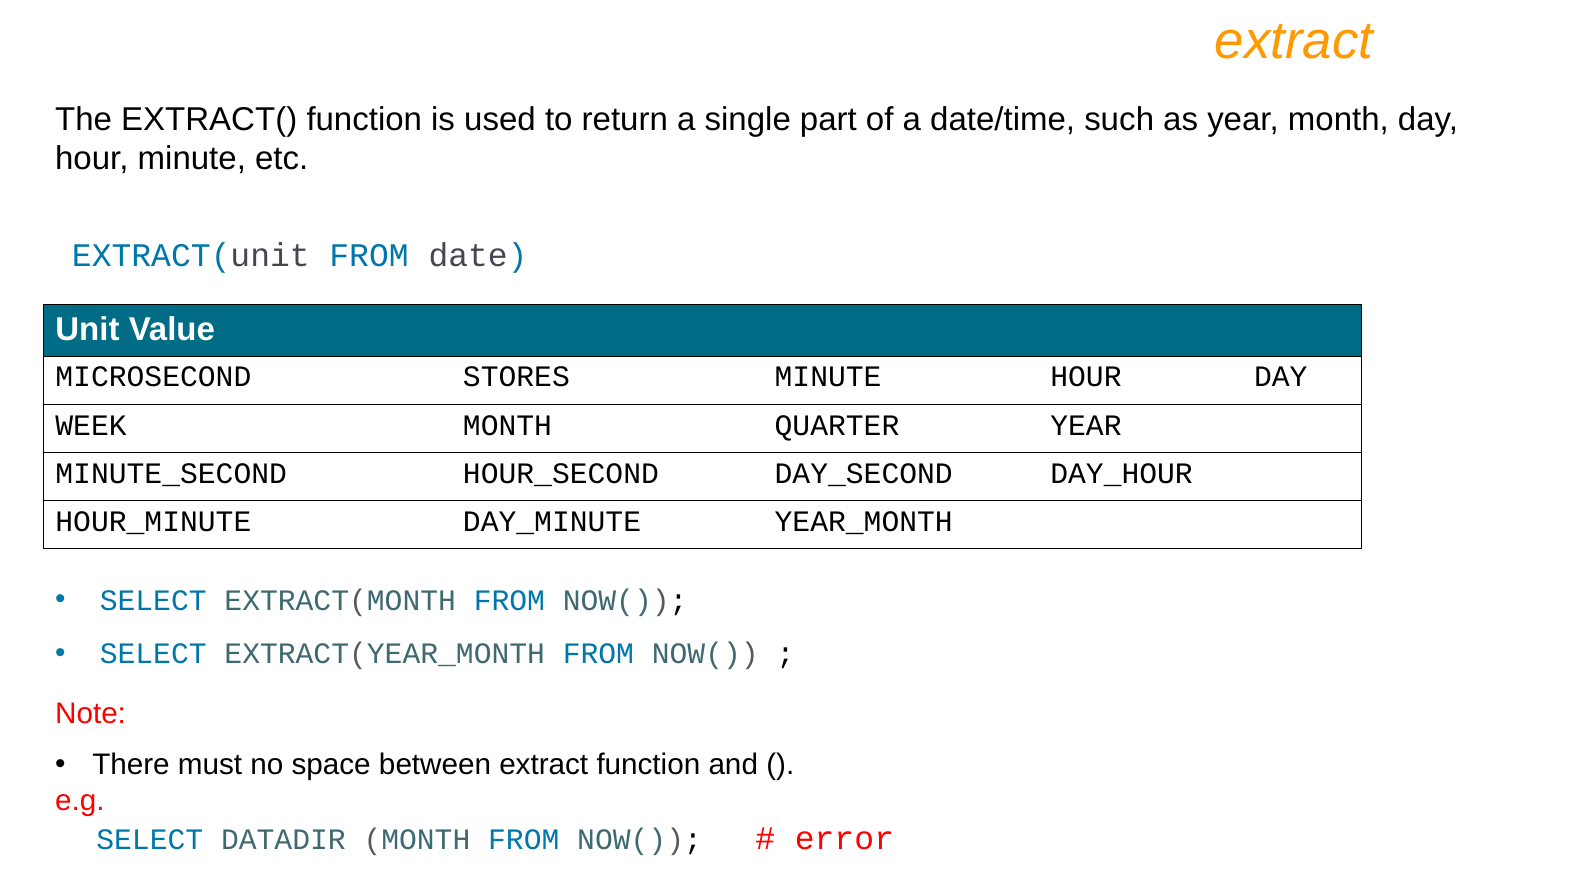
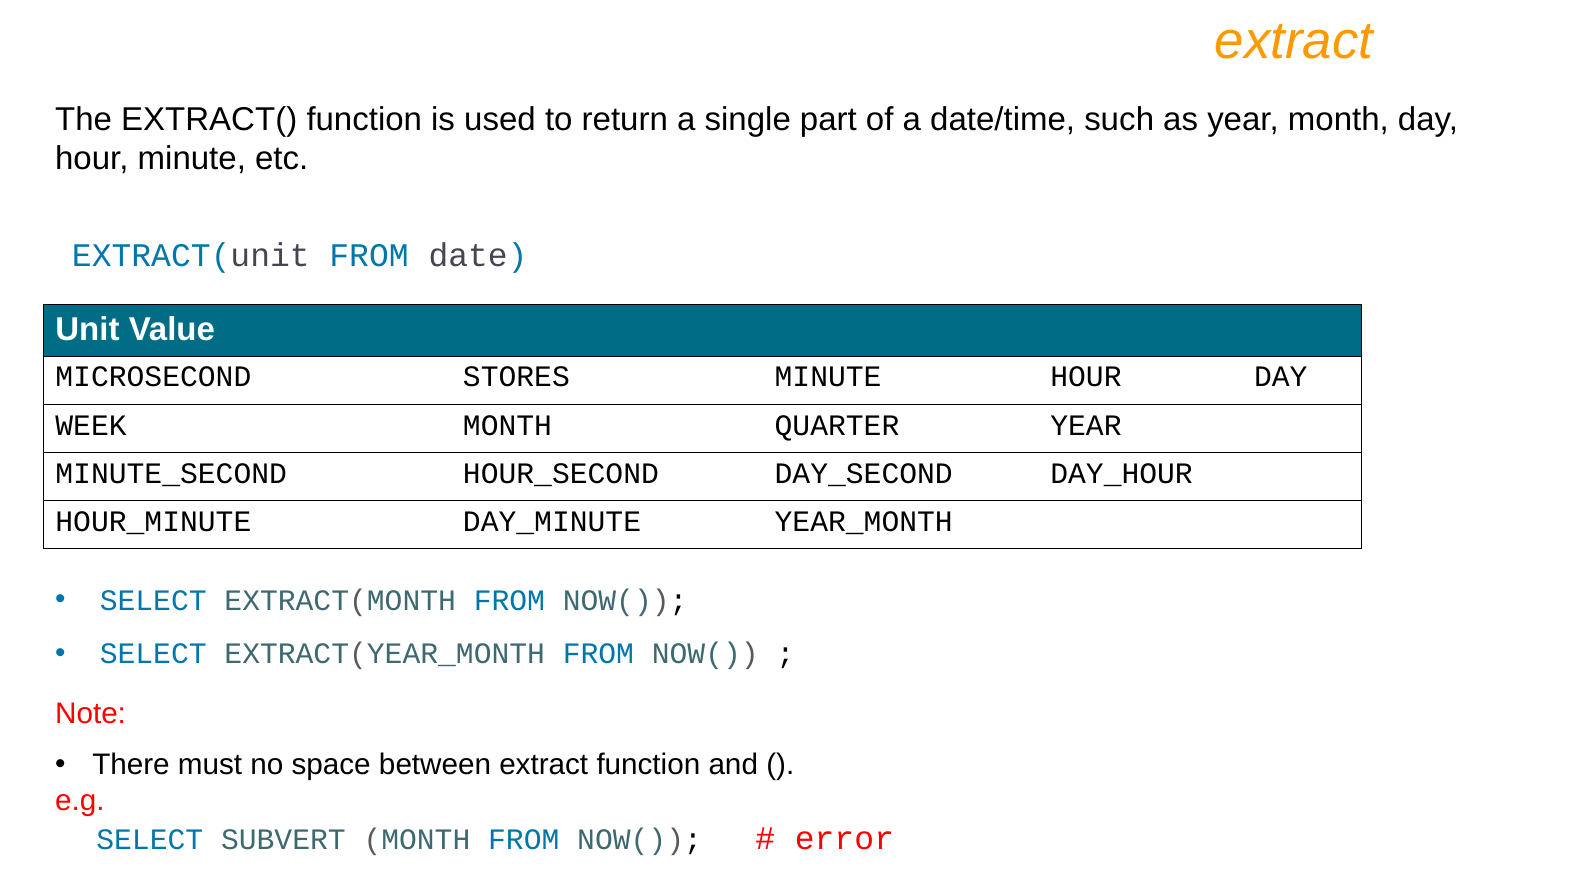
DATADIR: DATADIR -> SUBVERT (283, 840)
